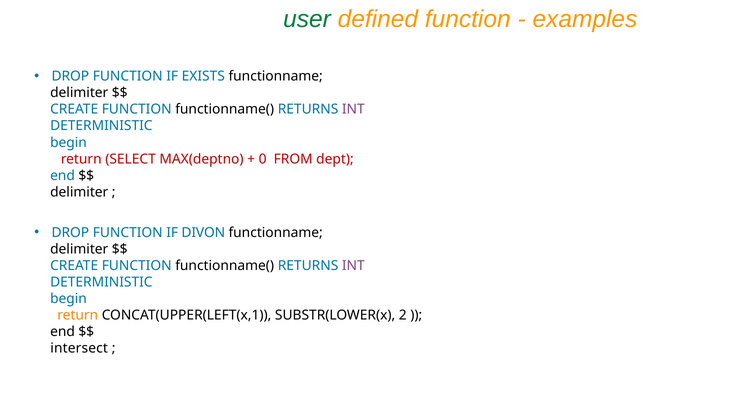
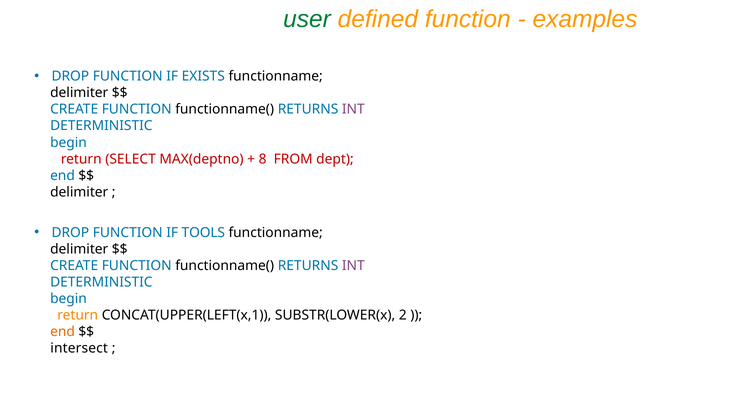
0: 0 -> 8 (263, 159)
DIVON: DIVON -> TOOLS (203, 233)
end colour: black -> orange (63, 332)
